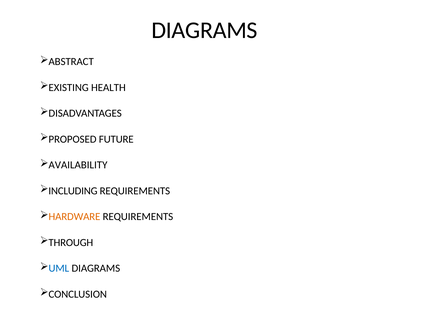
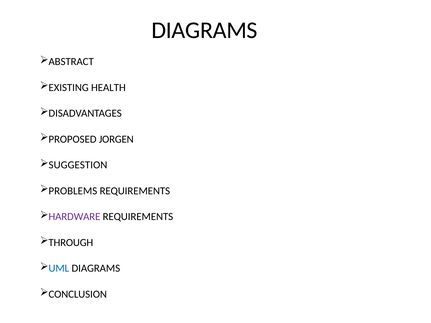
FUTURE: FUTURE -> JORGEN (116, 139)
AVAILABILITY: AVAILABILITY -> SUGGESTION (78, 165)
INCLUDING: INCLUDING -> PROBLEMS (73, 191)
HARDWARE colour: orange -> purple (74, 217)
